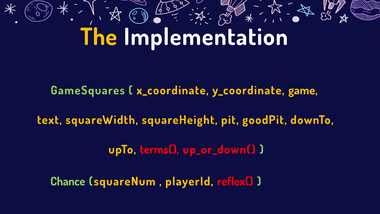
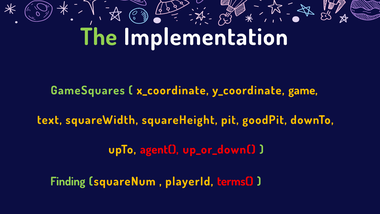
The colour: yellow -> light green (99, 37)
terms(: terms( -> agent( (159, 149)
Chance: Chance -> Finding (68, 181)
reflex(: reflex( -> terms( (235, 181)
